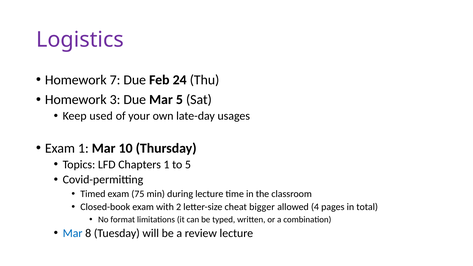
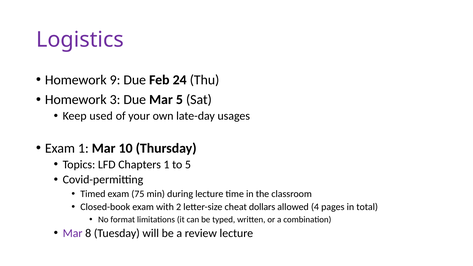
7: 7 -> 9 (115, 80)
bigger: bigger -> dollars (262, 207)
Mar colour: blue -> purple (73, 233)
